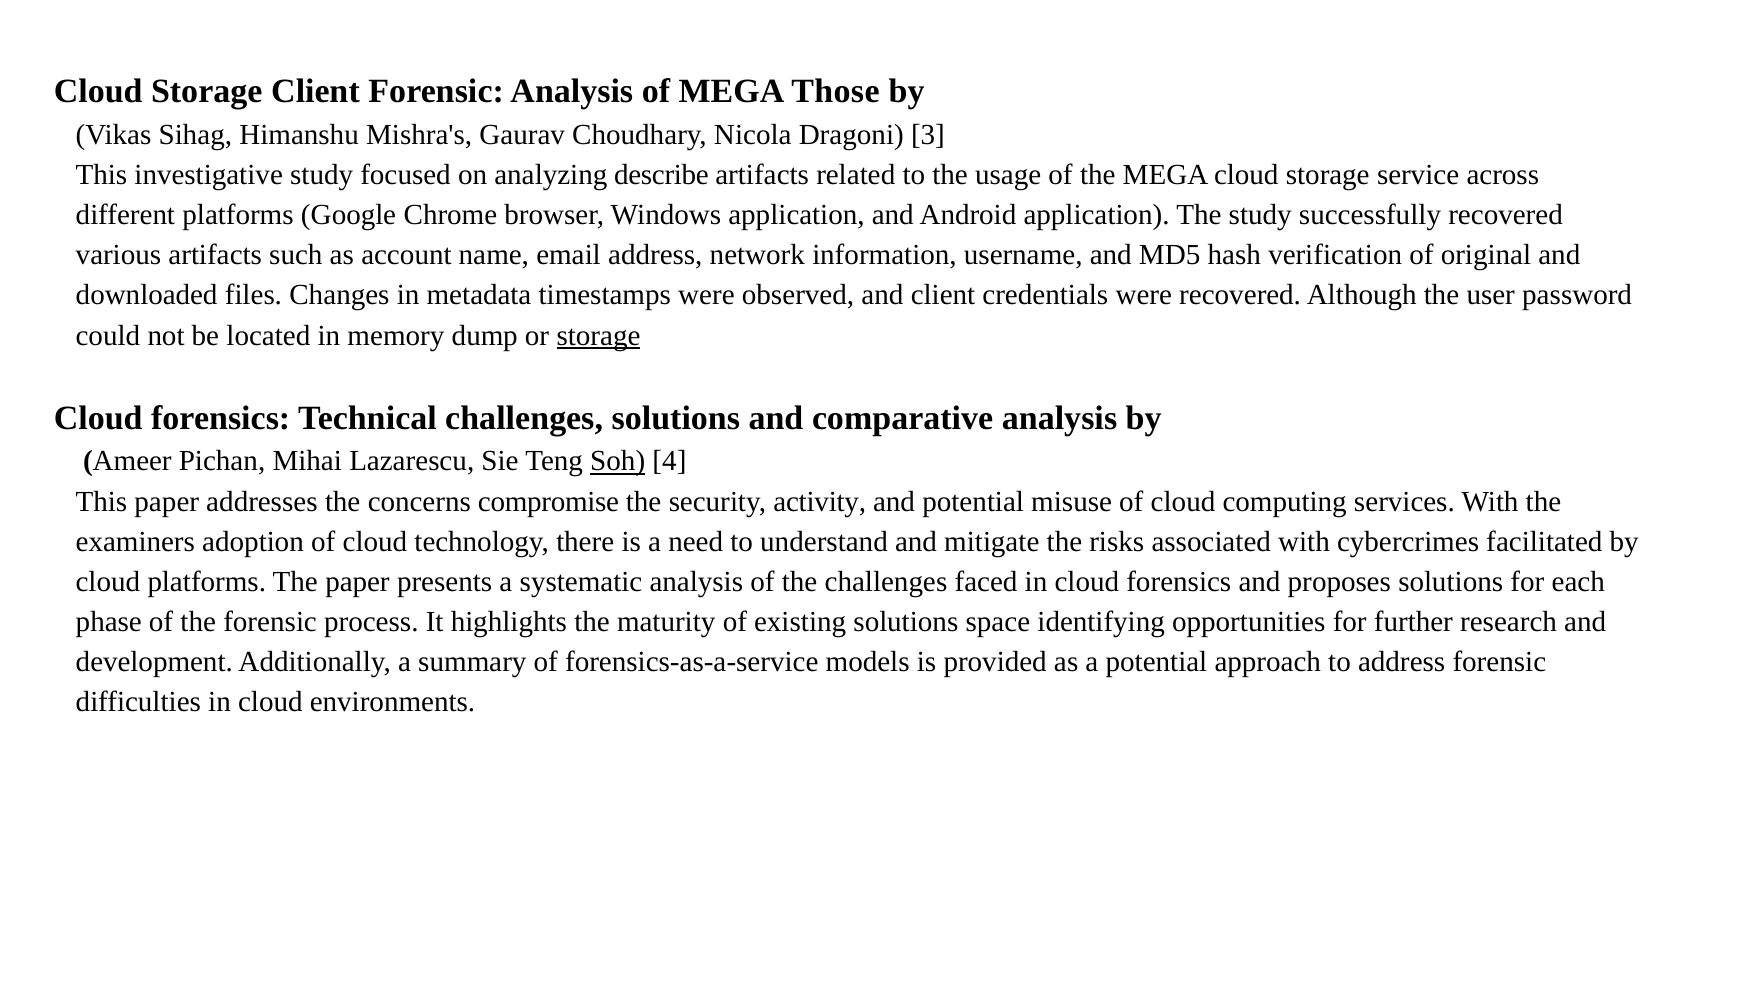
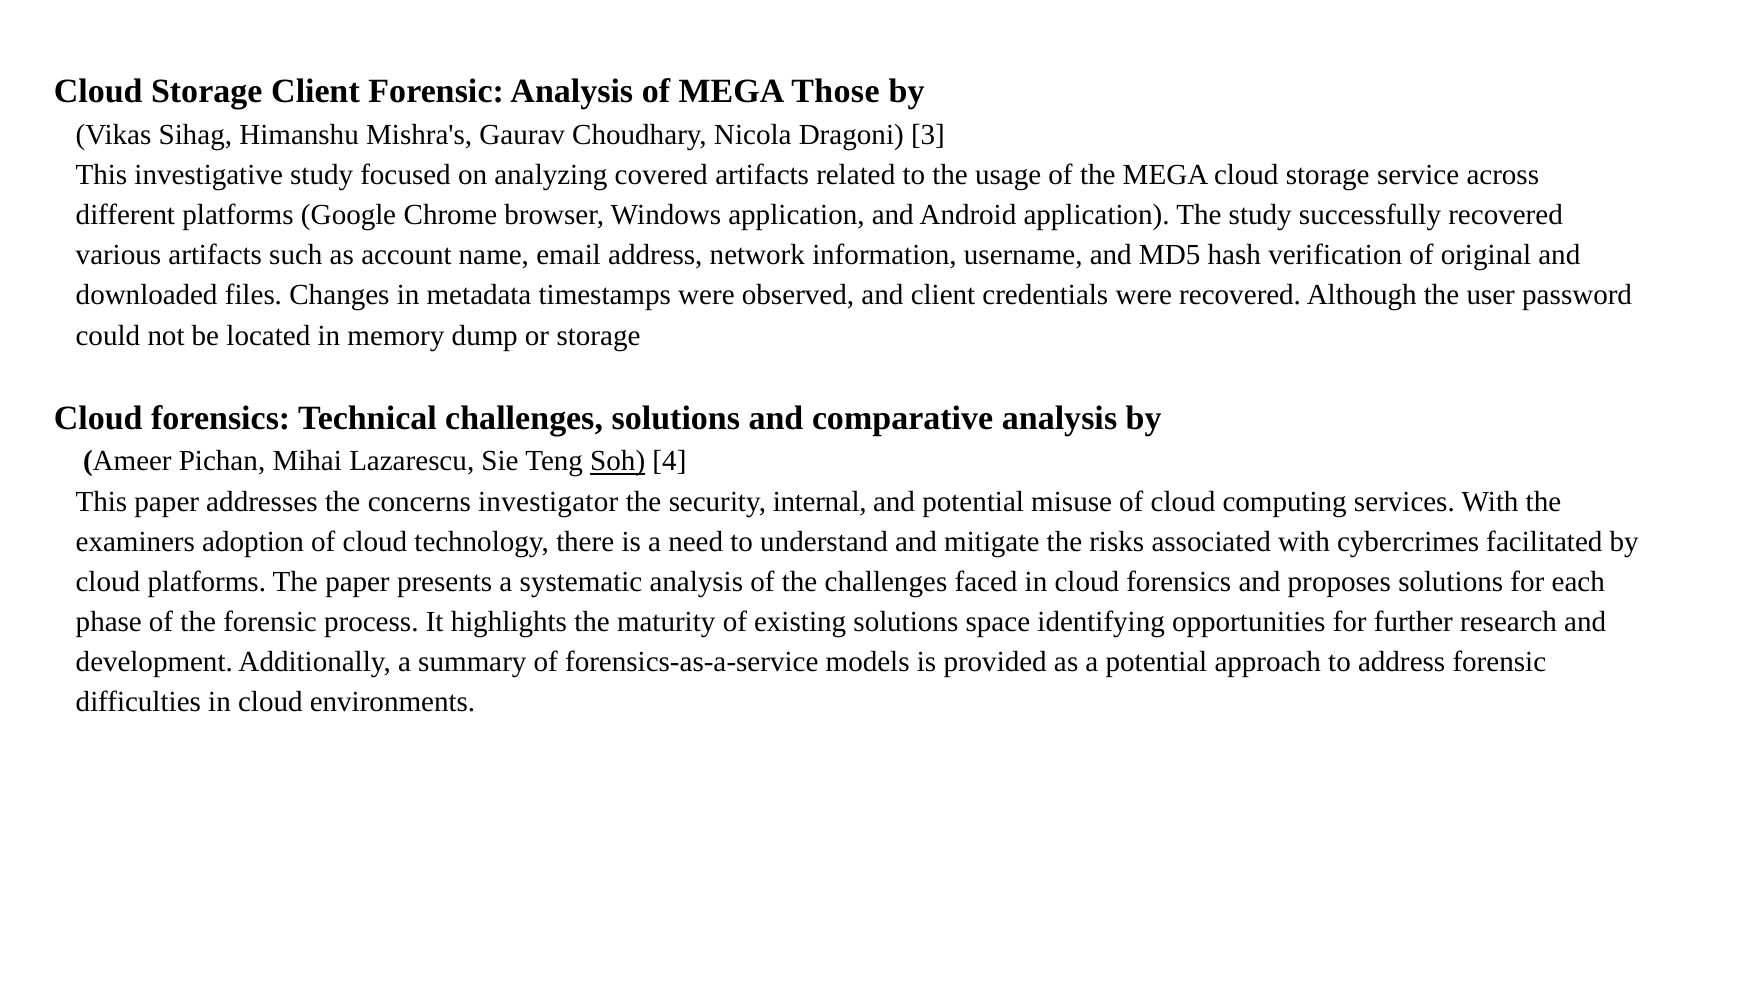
describe: describe -> covered (661, 175)
storage underline: present -> none (599, 335)
compromise: compromise -> investigator (548, 501)
activity: activity -> internal (820, 501)
